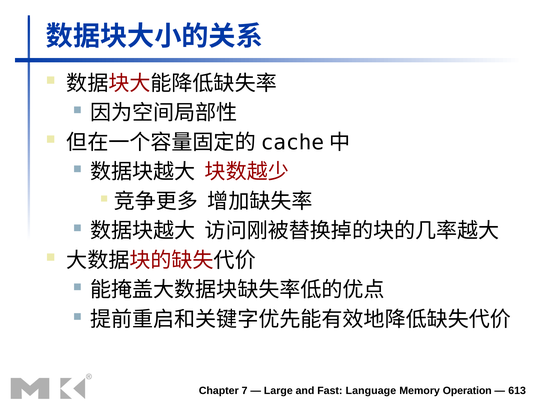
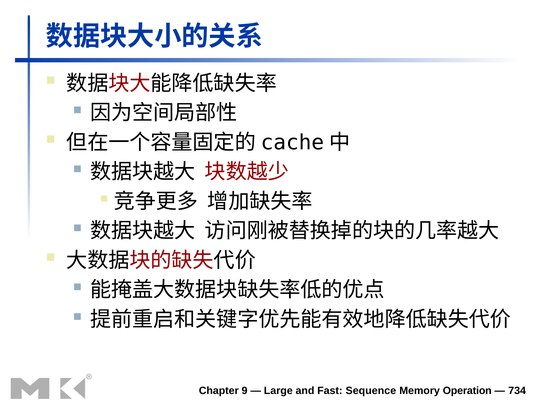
7: 7 -> 9 (245, 391)
Language: Language -> Sequence (371, 391)
613: 613 -> 734 (517, 391)
